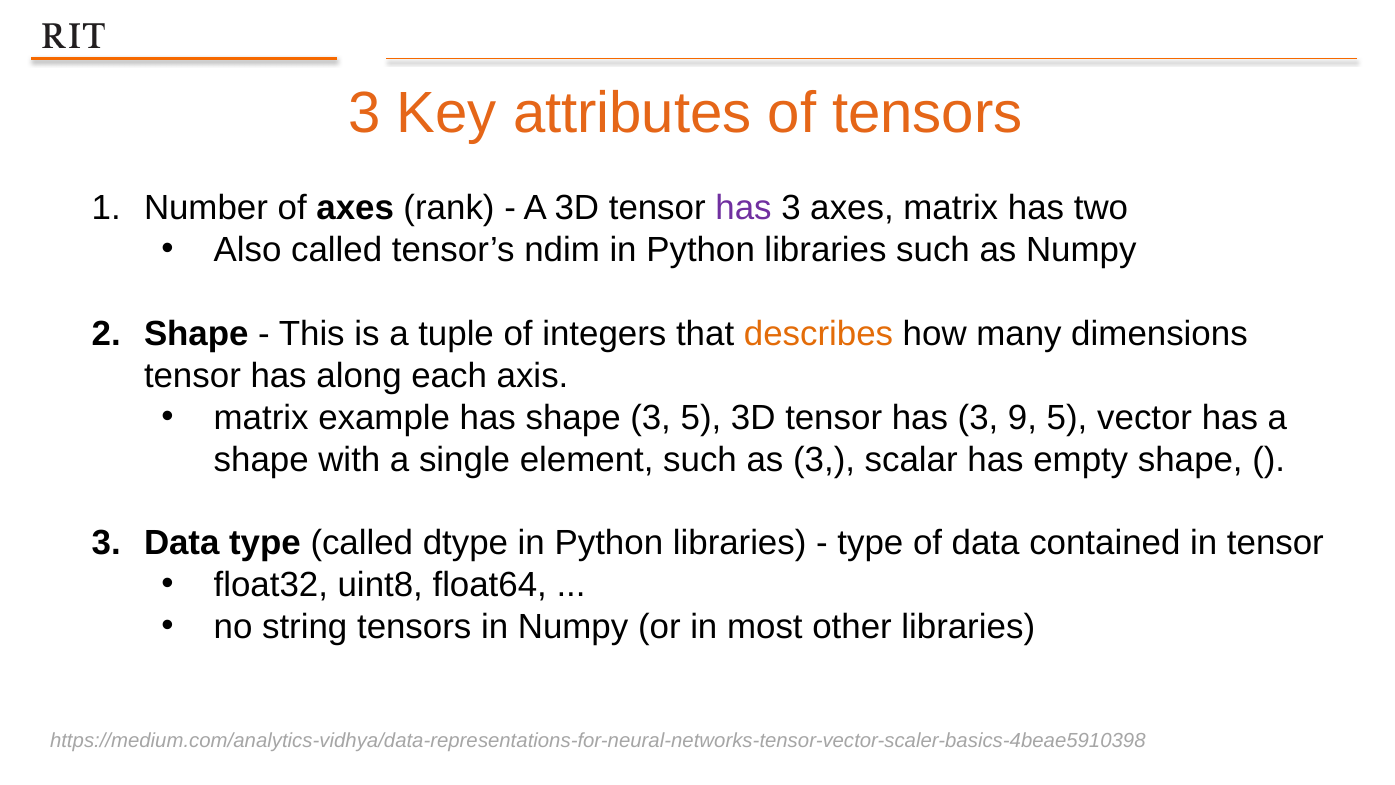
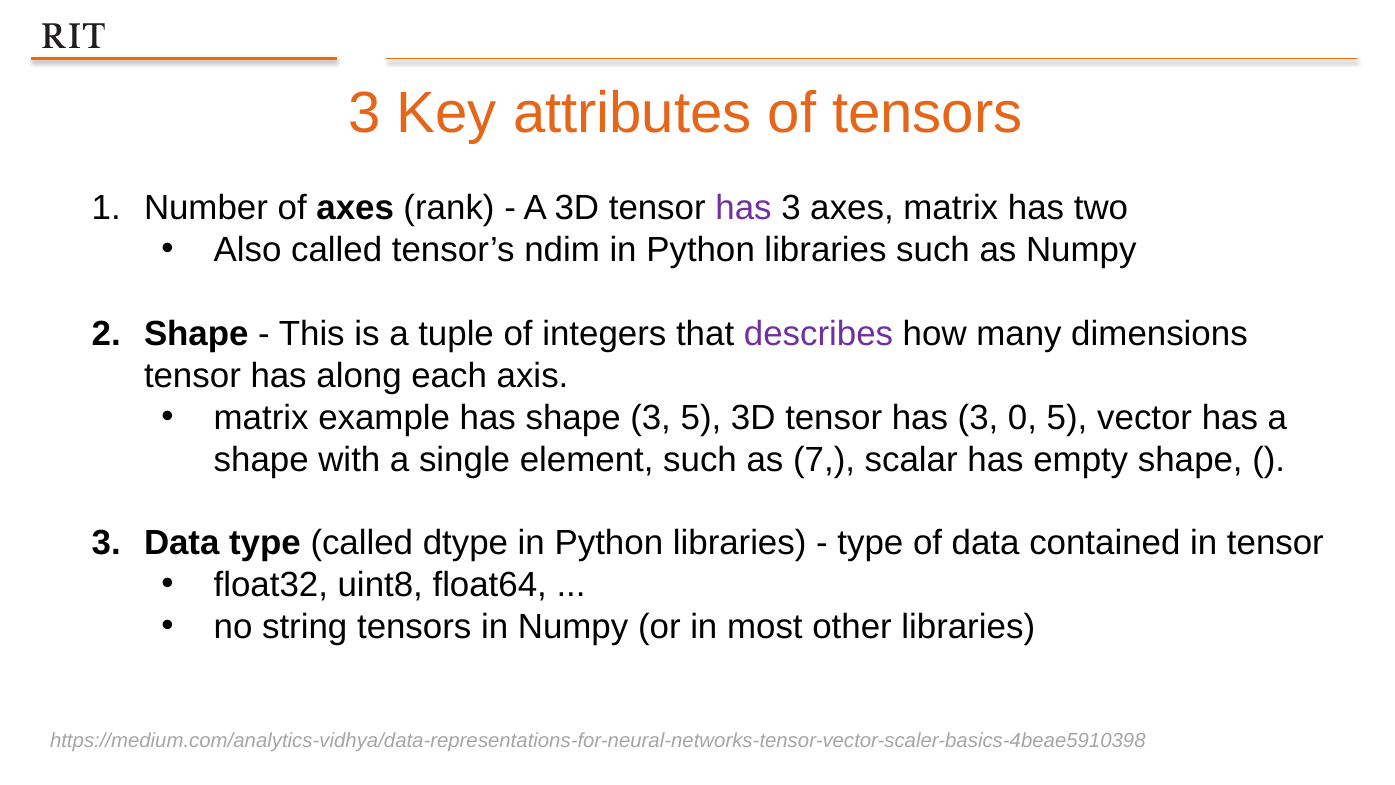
describes colour: orange -> purple (819, 334)
9: 9 -> 0 (1023, 418)
as 3: 3 -> 7 (824, 459)
